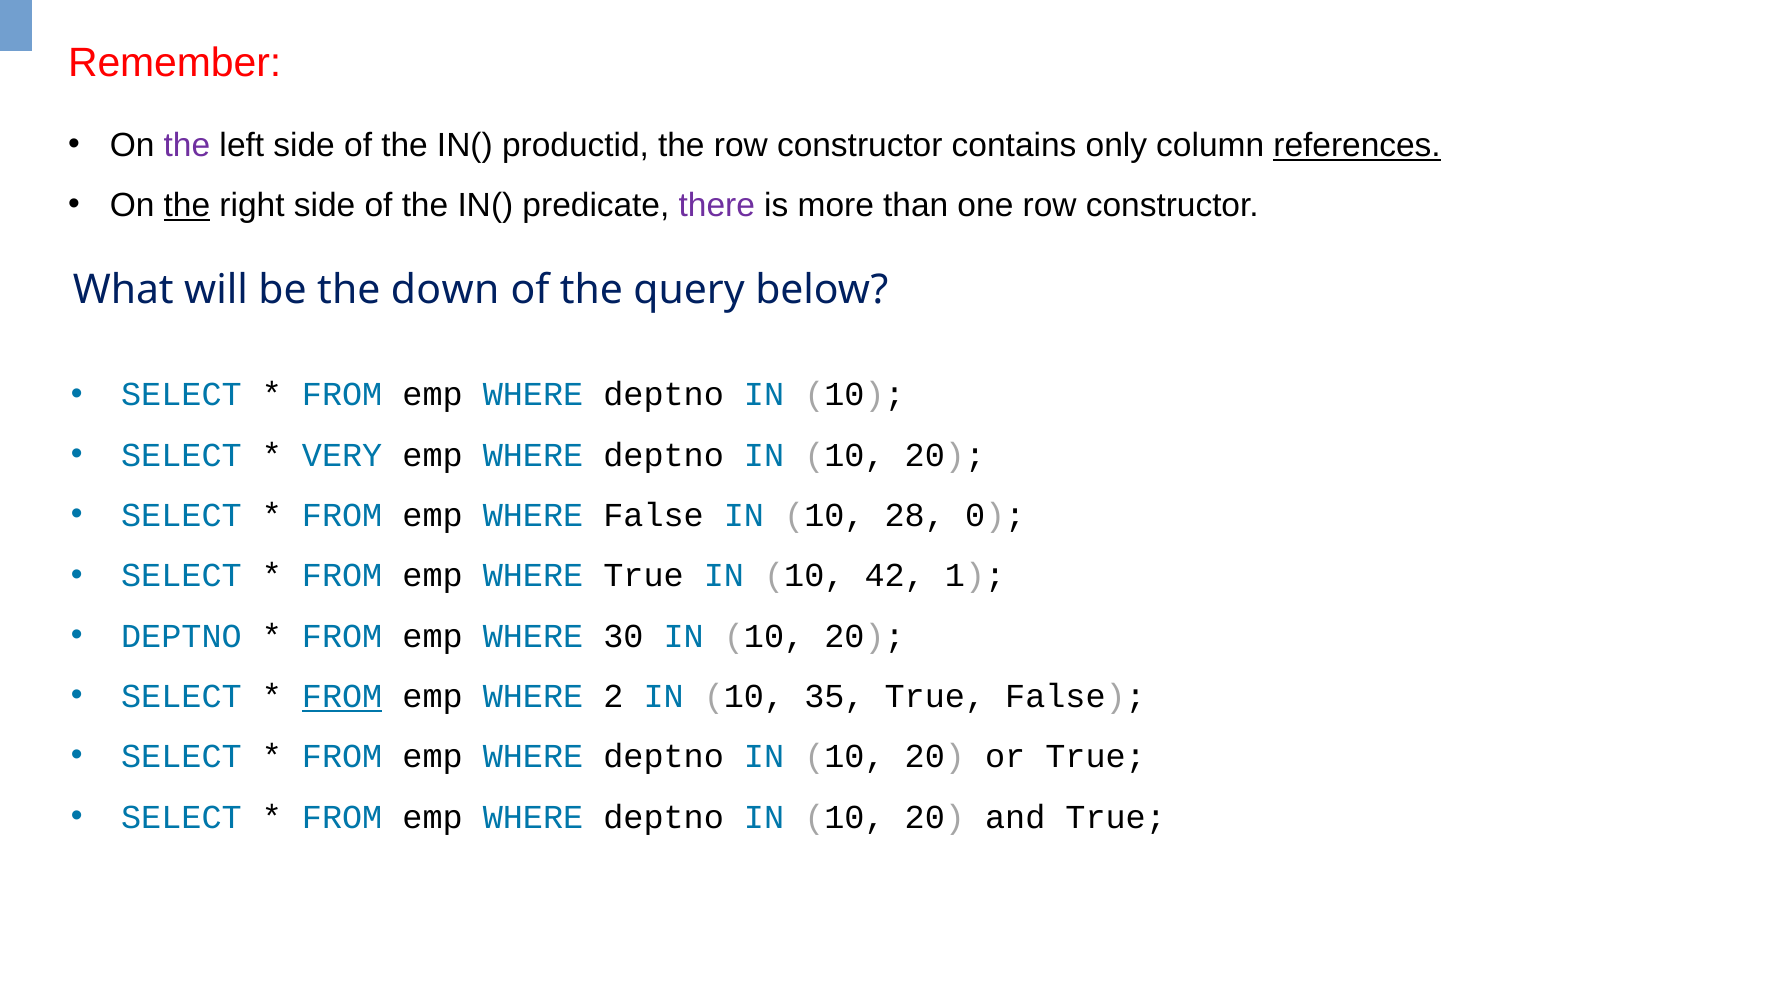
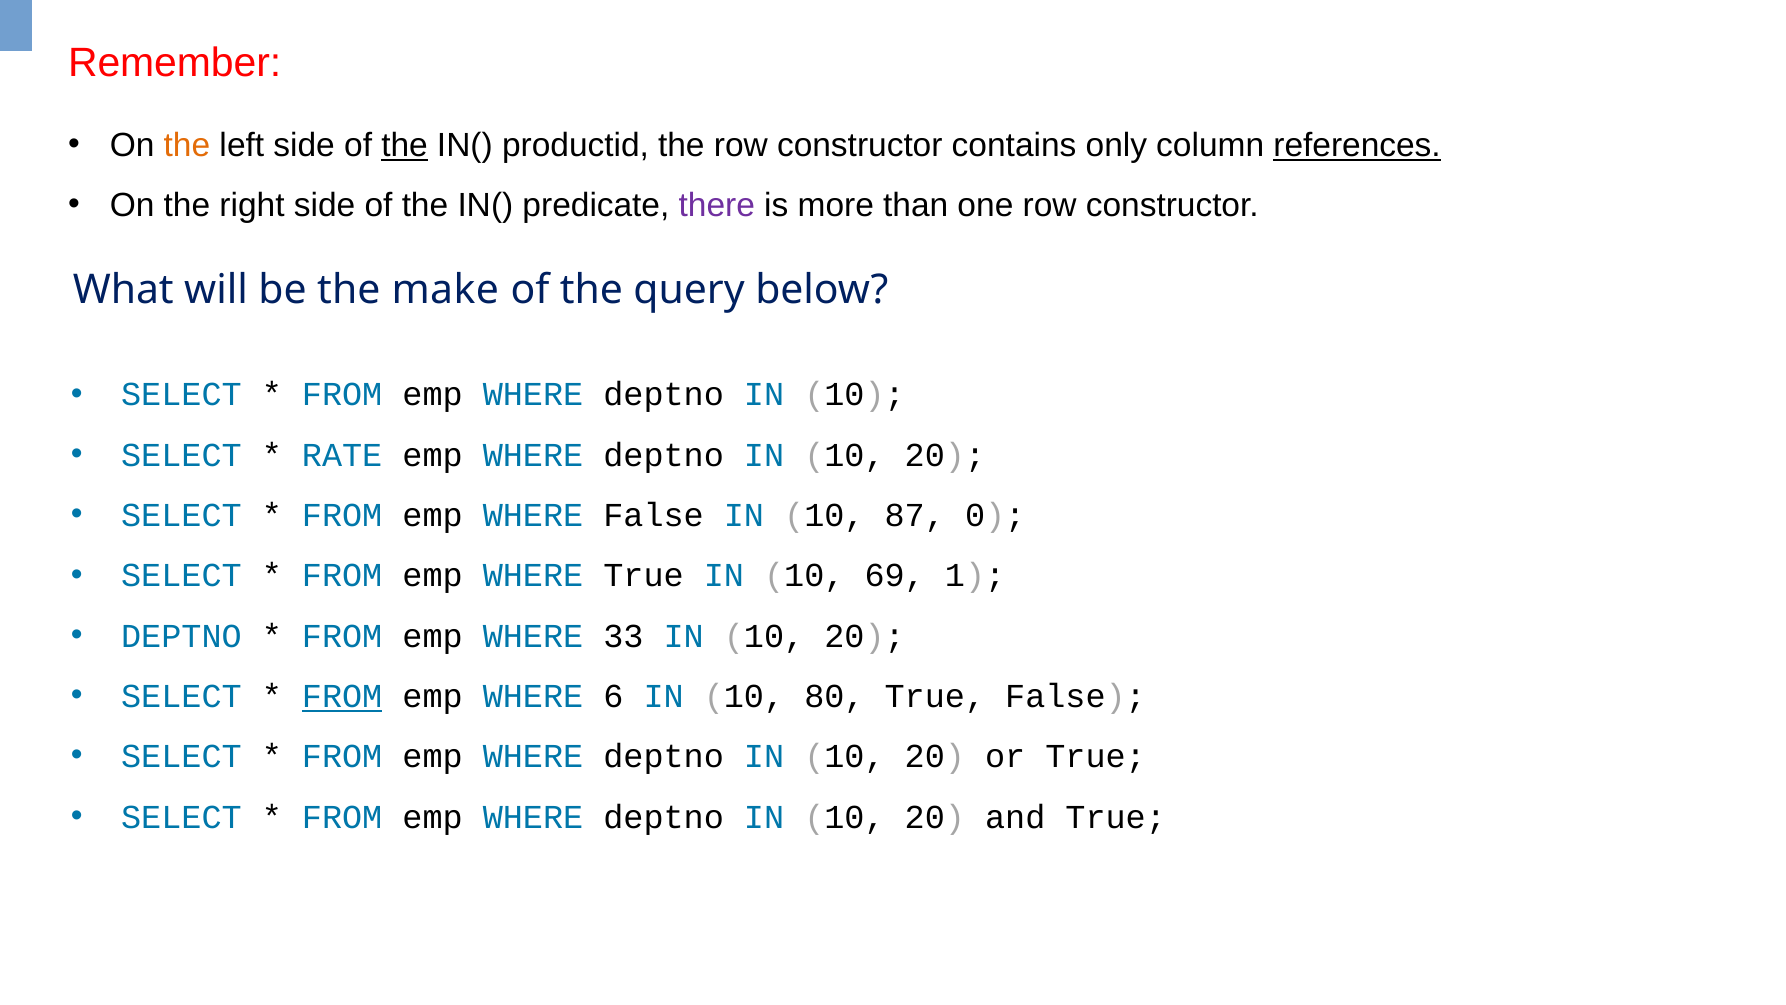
the colour: purple -> orange (187, 145)
the underline: none -> present (405, 145)
the underline: present -> none (187, 206)
down: down -> make (445, 290)
VERY: VERY -> RATE (342, 455)
28: 28 -> 87 (915, 515)
42: 42 -> 69 (895, 576)
30: 30 -> 33 (623, 636)
2: 2 -> 6 (613, 696)
35: 35 -> 80 (834, 696)
